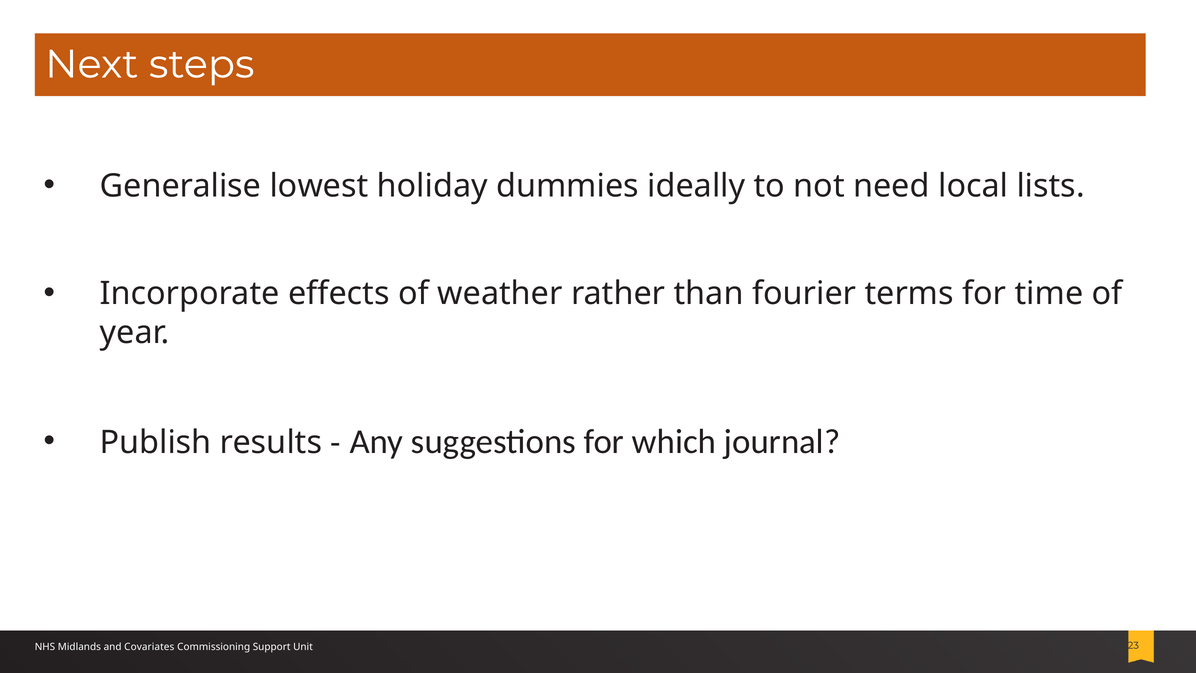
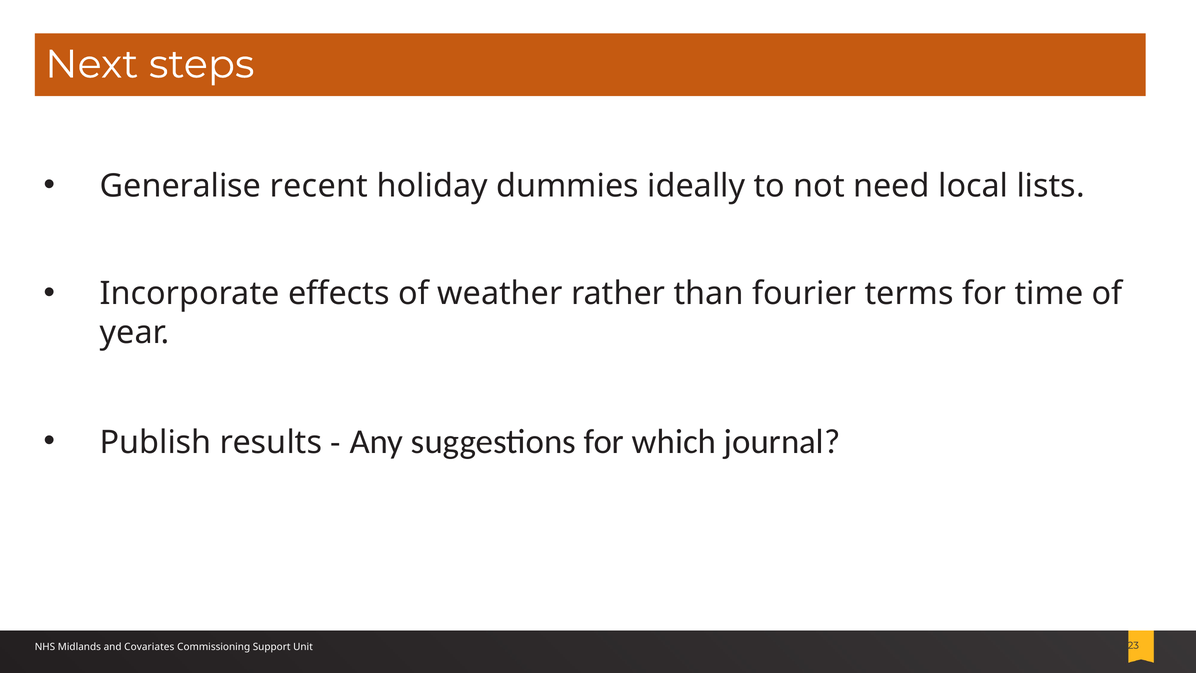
lowest: lowest -> recent (319, 186)
